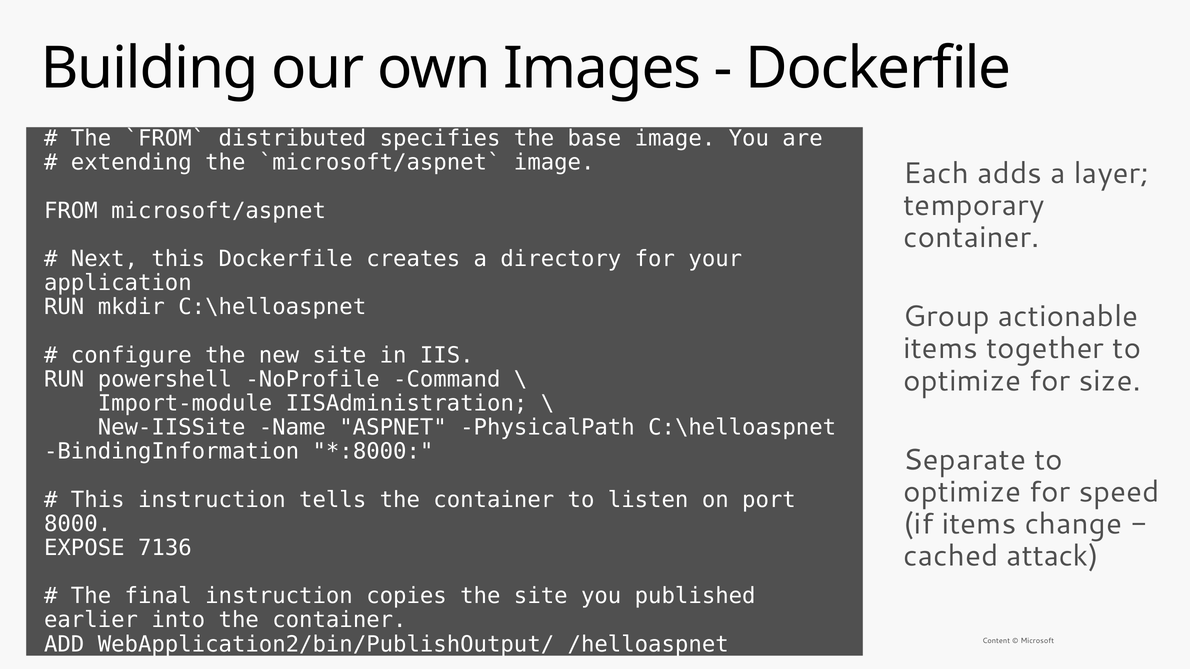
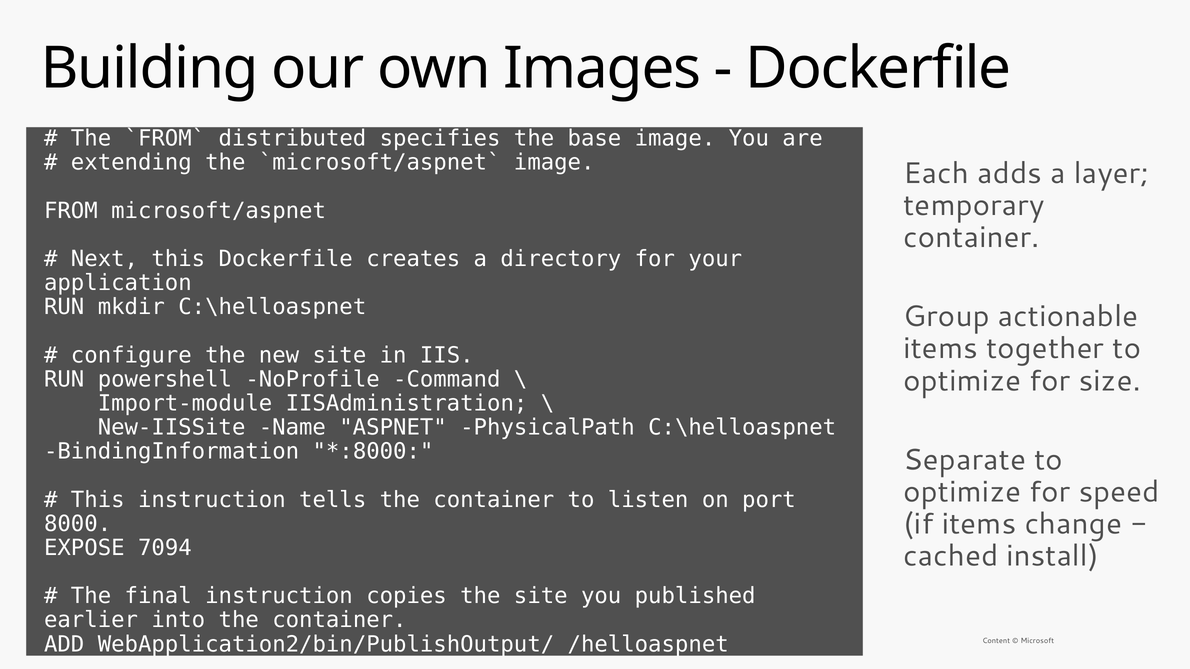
7136: 7136 -> 7094 (165, 548)
attack: attack -> install (1053, 556)
